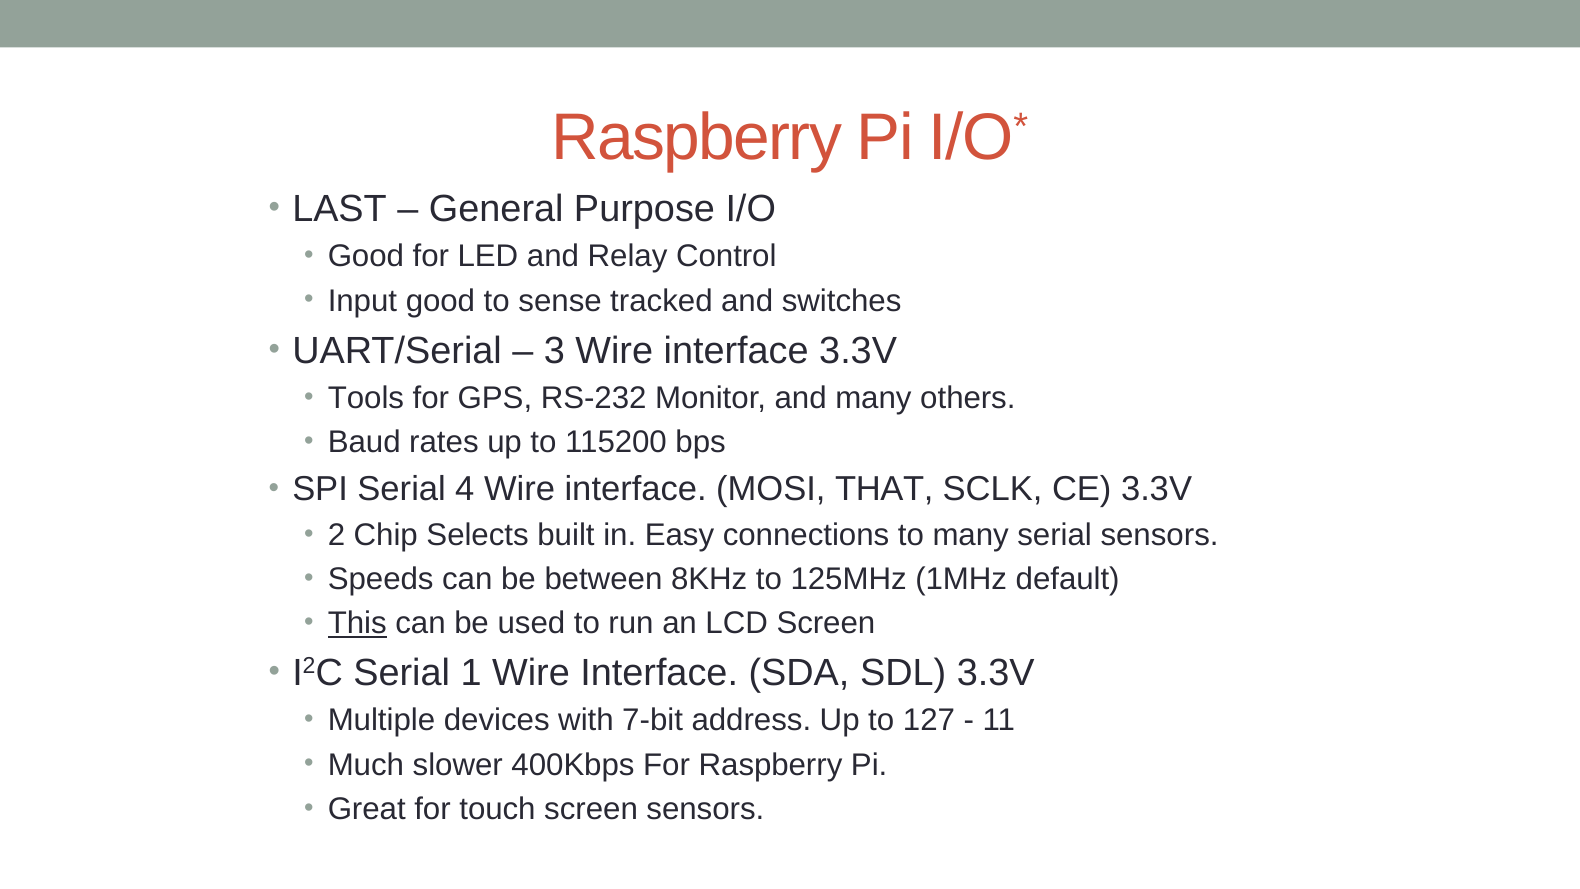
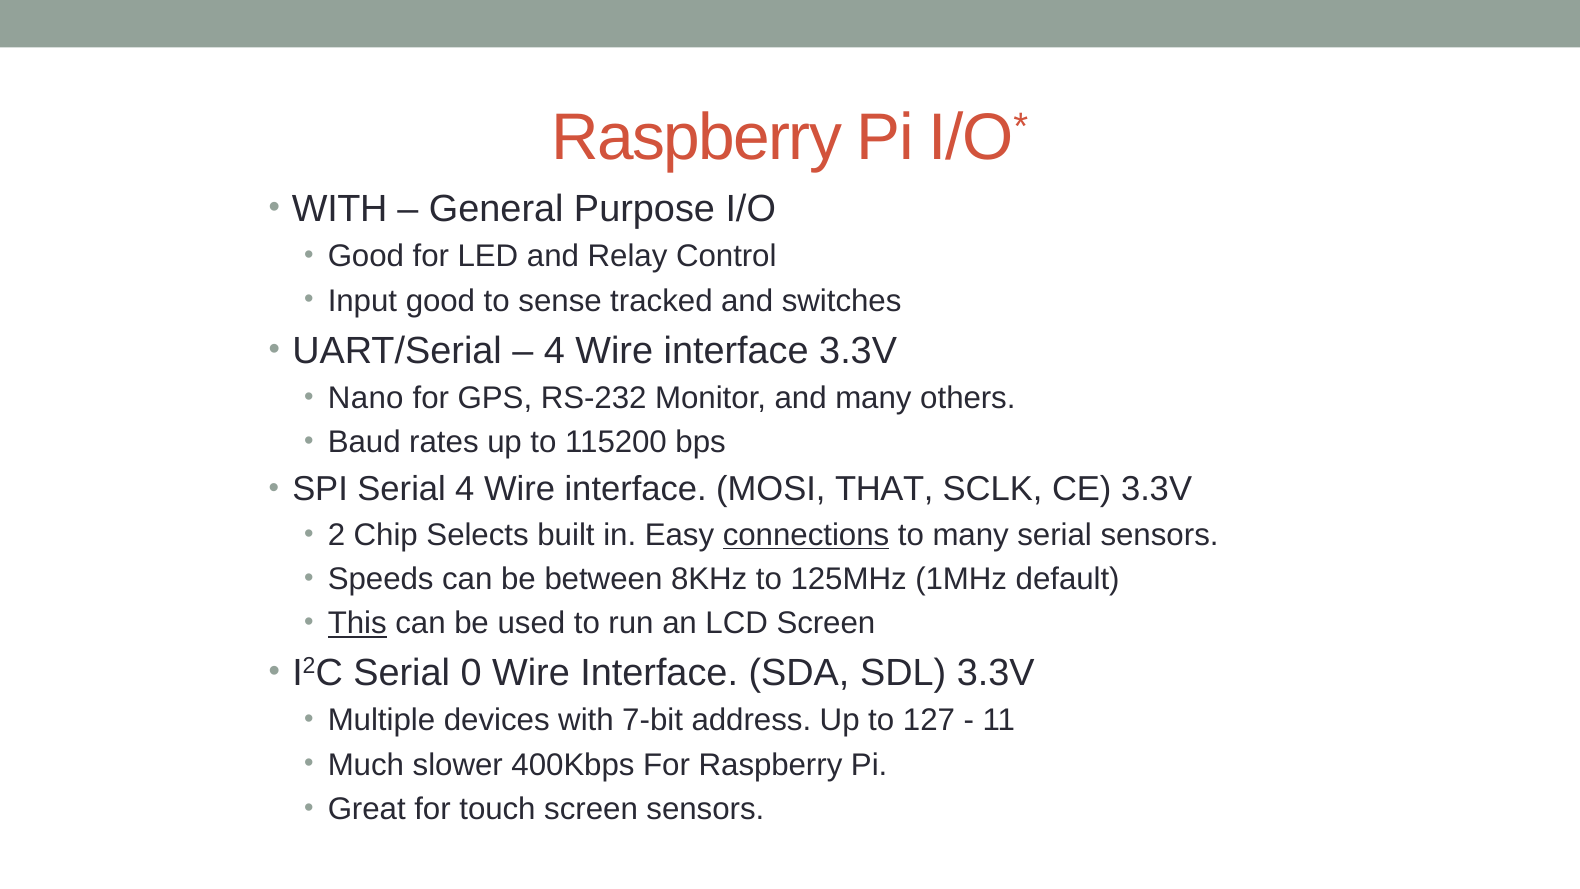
LAST: LAST -> WITH (340, 209)
3: 3 -> 4 (554, 350)
Tools: Tools -> Nano (366, 398)
connections underline: none -> present (806, 535)
1: 1 -> 0 (471, 673)
